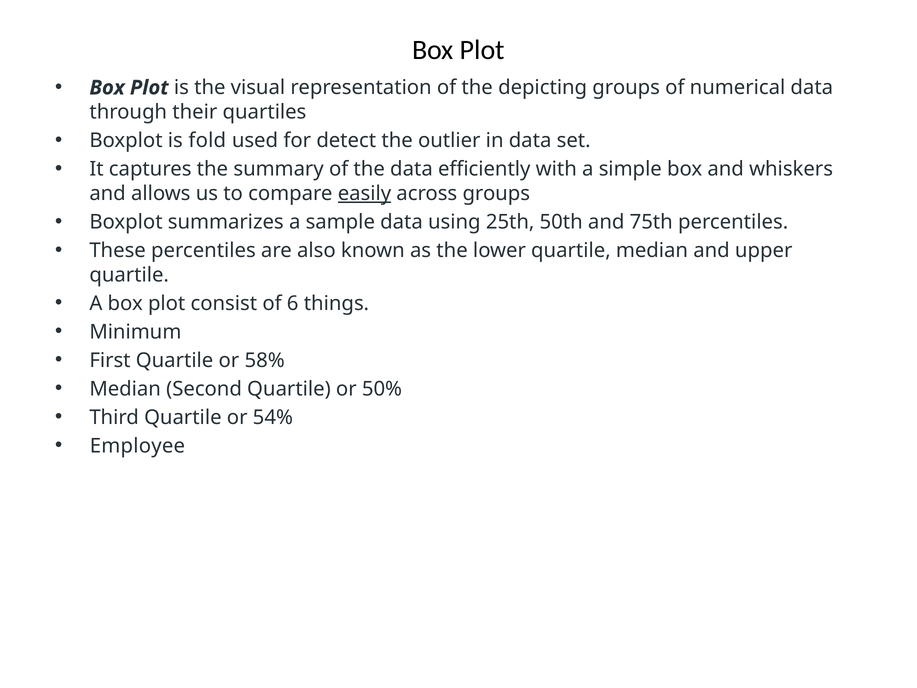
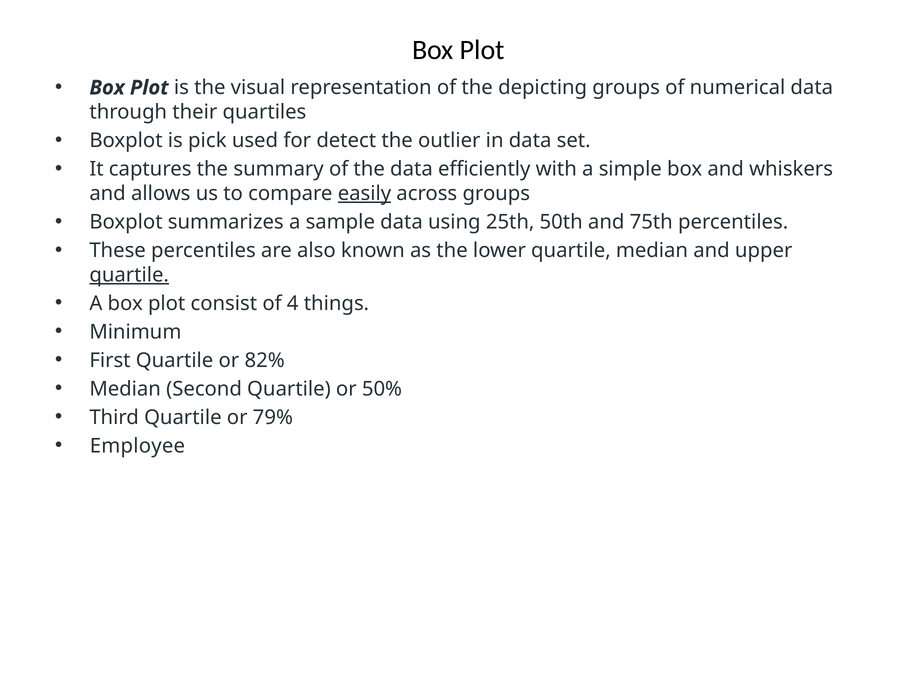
fold: fold -> pick (207, 141)
quartile underline: none -> present (129, 275)
6: 6 -> 4 (293, 303)
58%: 58% -> 82% (265, 360)
54%: 54% -> 79% (273, 417)
